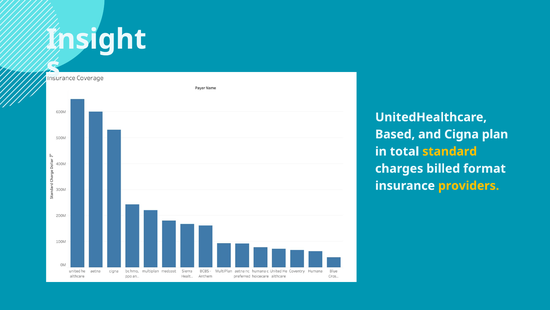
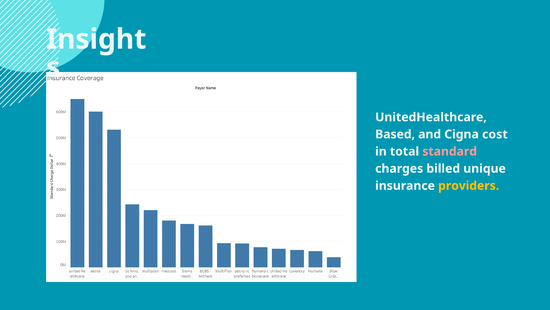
plan: plan -> cost (495, 134)
standard colour: yellow -> pink (450, 151)
format: format -> unique (485, 168)
